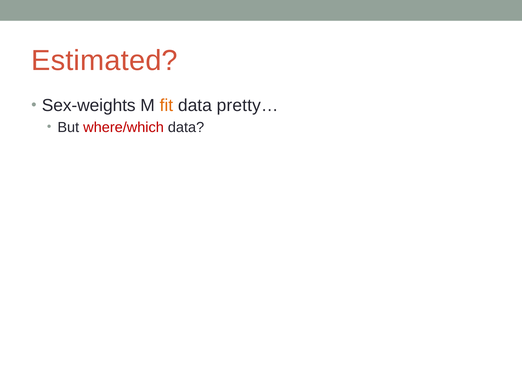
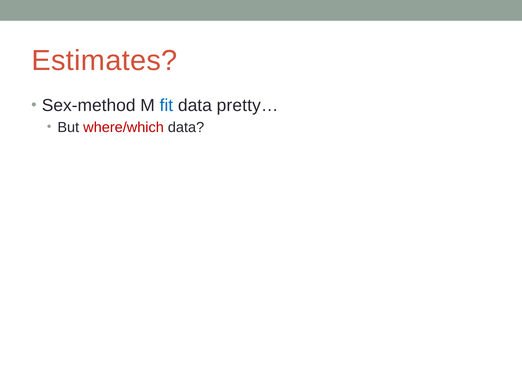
Estimated: Estimated -> Estimates (104, 61)
Sex-weights: Sex-weights -> Sex-method (89, 106)
fit colour: orange -> blue (166, 106)
